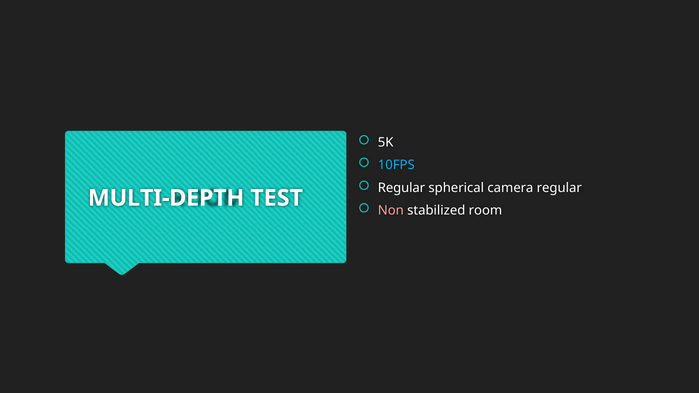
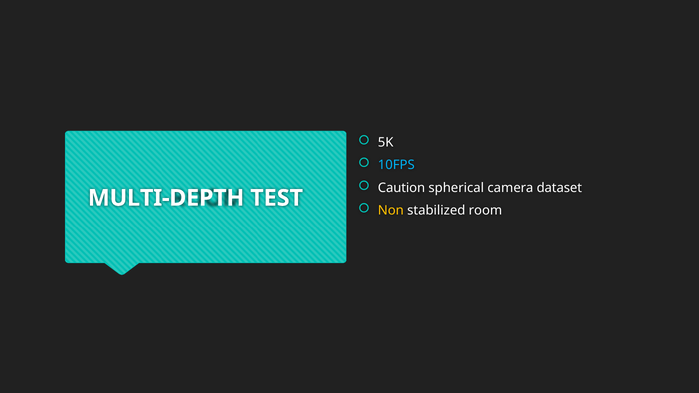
Regular: Regular -> Caution (401, 188)
camera regular: regular -> dataset (559, 188)
Non colour: pink -> yellow (391, 211)
